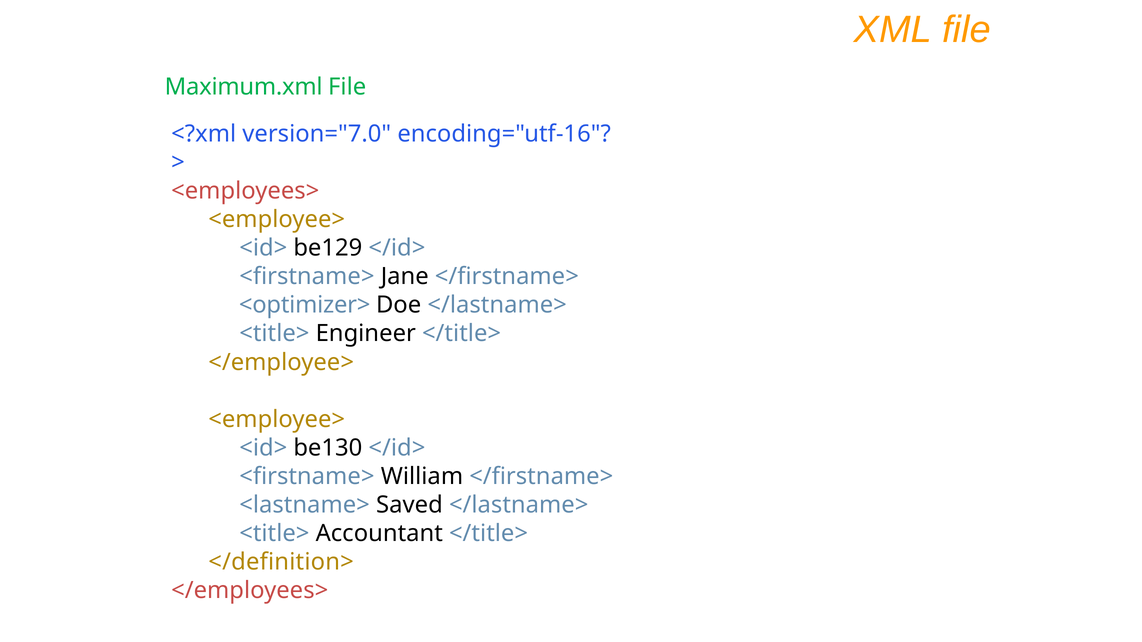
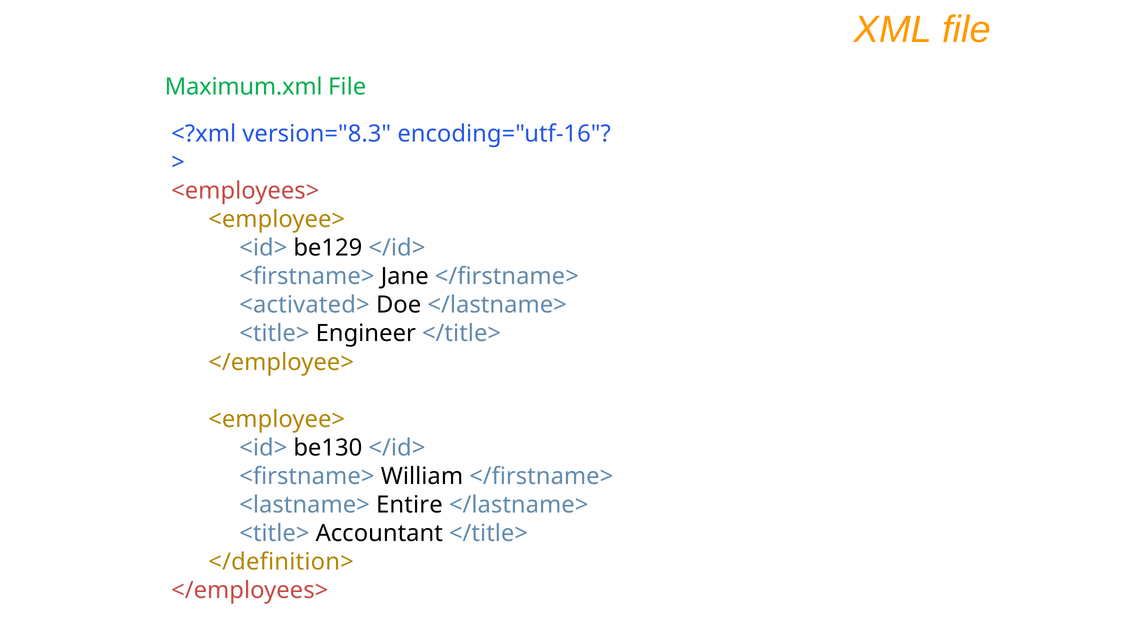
version="7.0: version="7.0 -> version="8.3 (317, 134)
<optimizer>: <optimizer> -> <activated> (304, 305)
Saved: Saved -> Entire (409, 505)
